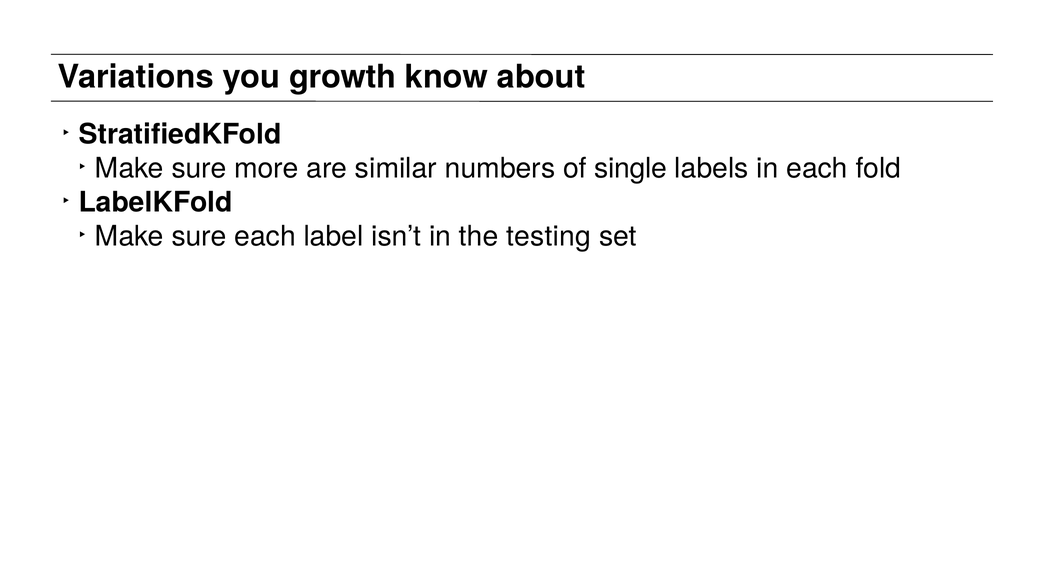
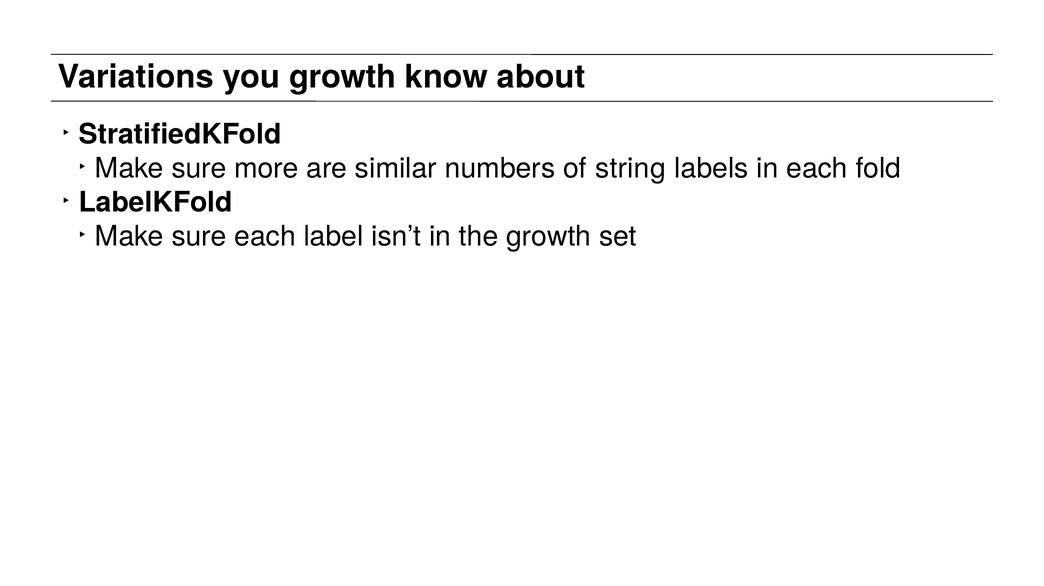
single: single -> string (630, 168)
the testing: testing -> growth (549, 236)
